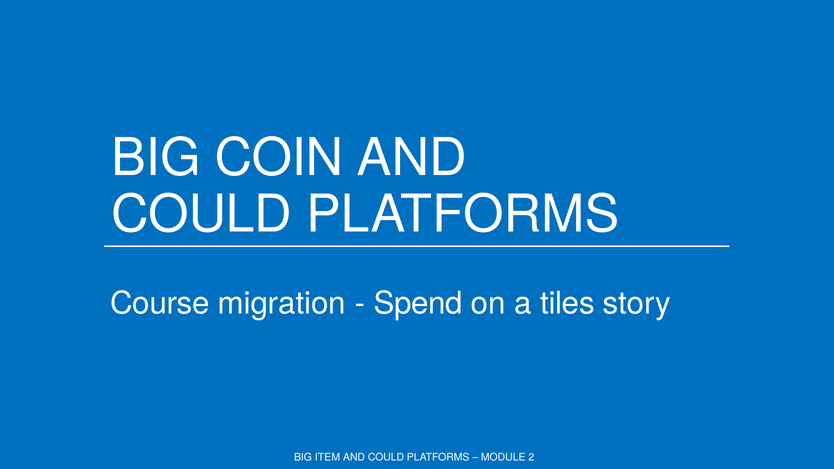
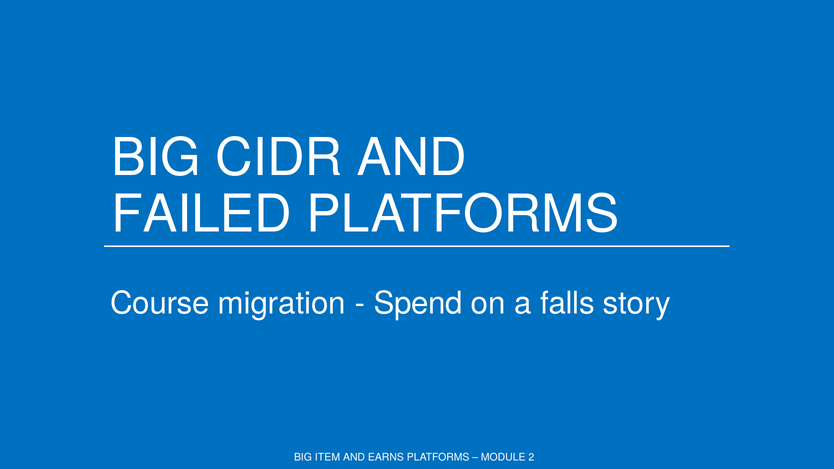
COIN: COIN -> CIDR (279, 158)
COULD: COULD -> FAILED (202, 214)
tiles: tiles -> falls (567, 304)
COULD: COULD -> EARNS (386, 457)
